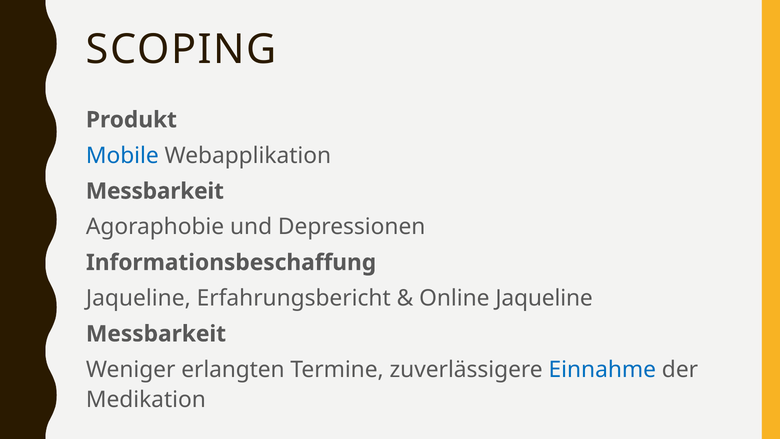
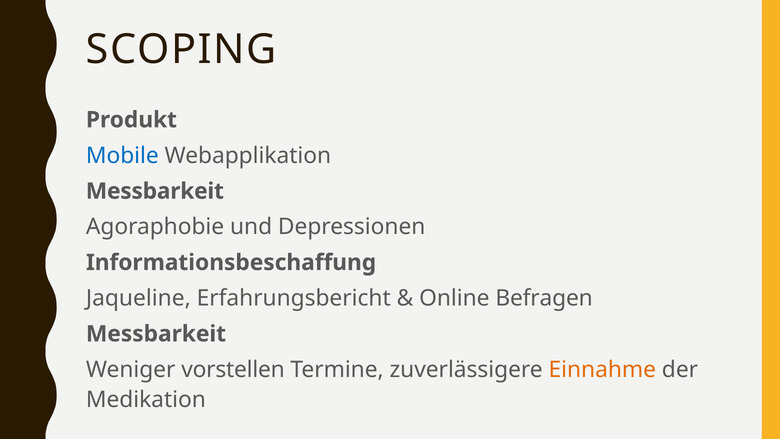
Online Jaqueline: Jaqueline -> Befragen (544, 298)
erlangten: erlangten -> vorstellen (233, 369)
Einnahme colour: blue -> orange (602, 369)
